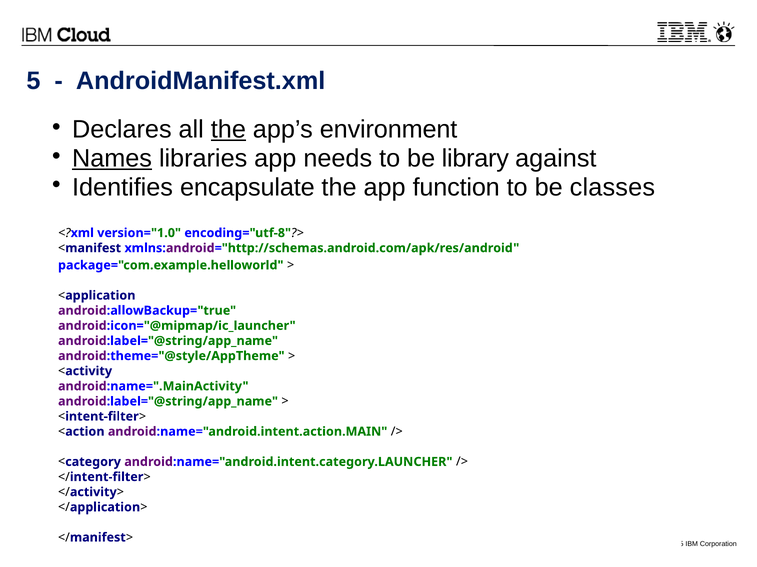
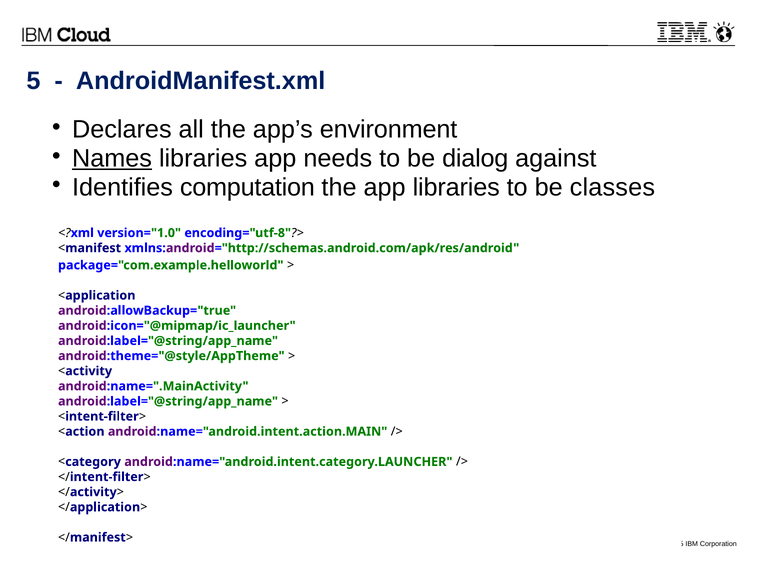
the underline: present -> none (228, 130)
library: library -> dialog (475, 159)
encapsulate: encapsulate -> computation (247, 188)
app function: function -> libraries (456, 188)
